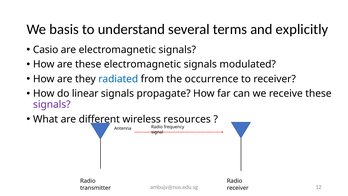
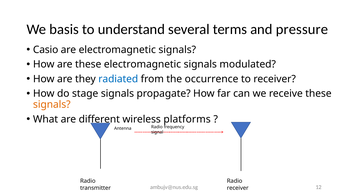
explicitly: explicitly -> pressure (302, 29)
linear: linear -> stage (85, 93)
signals colour: purple -> orange (52, 104)
resources: resources -> platforms (187, 119)
